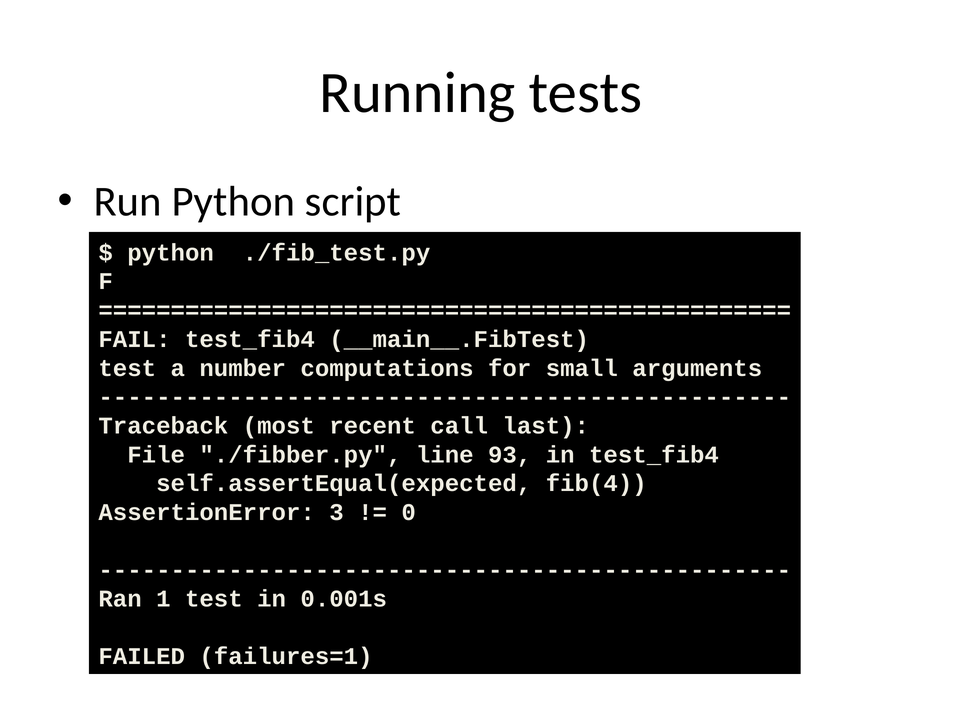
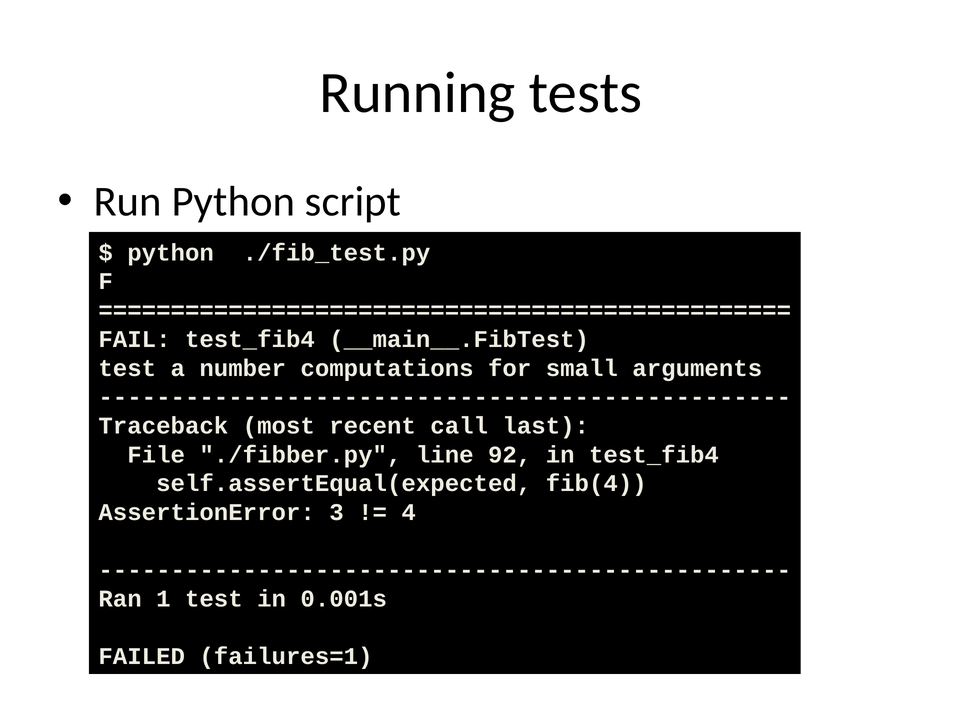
93: 93 -> 92 (510, 455)
0: 0 -> 4 (409, 513)
